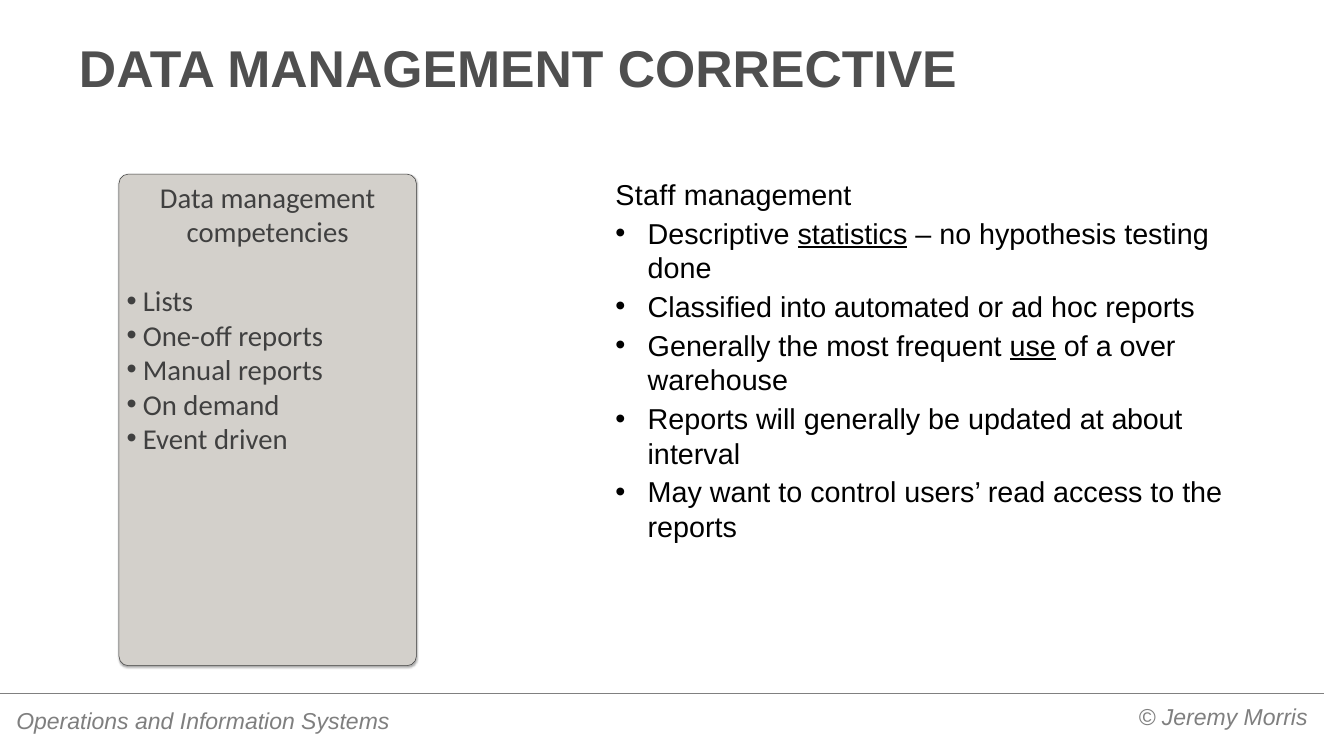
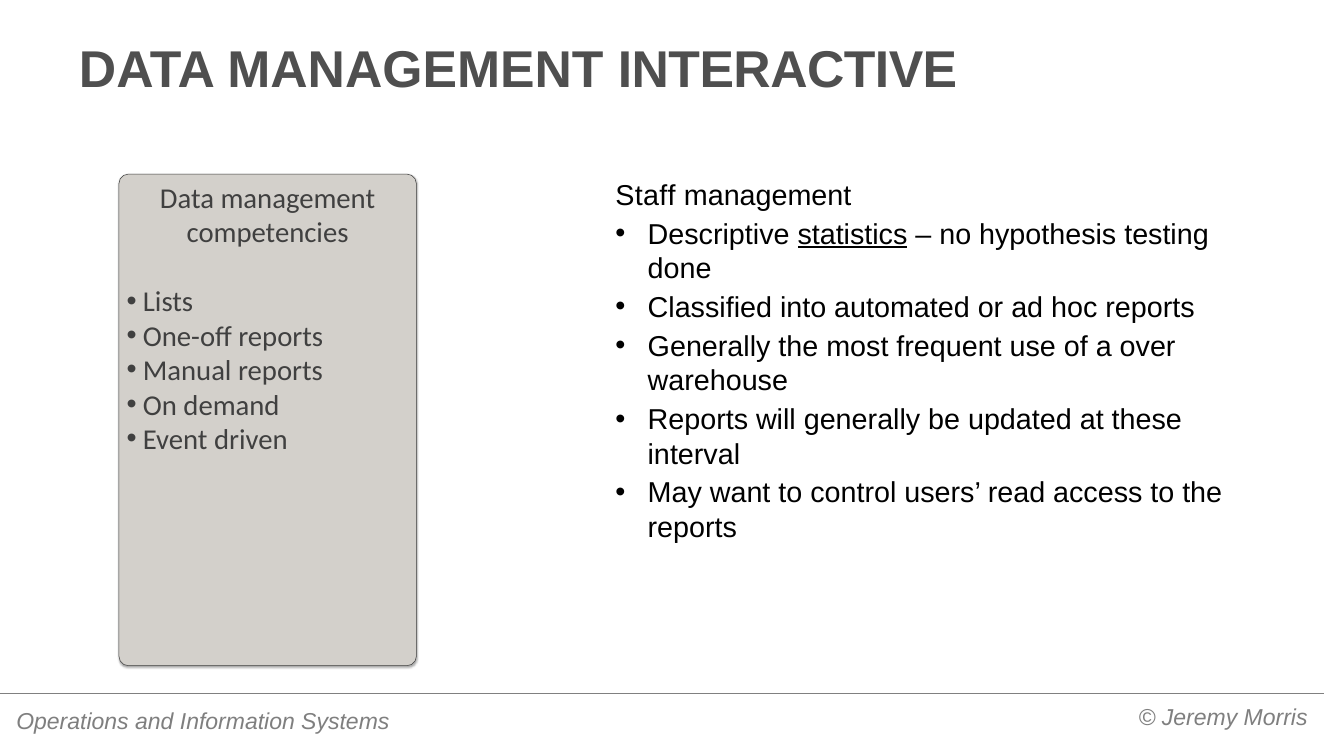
CORRECTIVE: CORRECTIVE -> INTERACTIVE (787, 71)
use underline: present -> none (1033, 347)
about: about -> these (1147, 420)
